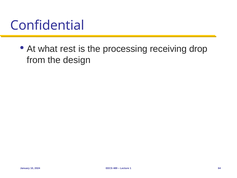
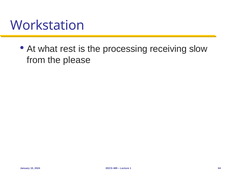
Confidential: Confidential -> Workstation (47, 25)
drop: drop -> slow (198, 49)
design: design -> please (77, 60)
